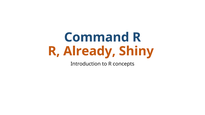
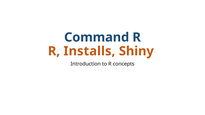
Already: Already -> Installs (89, 51)
